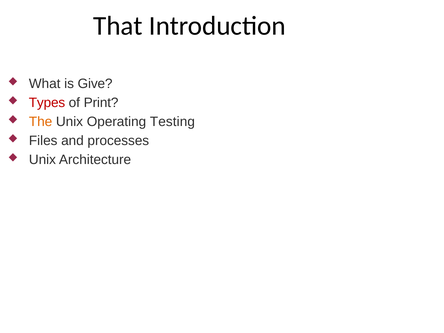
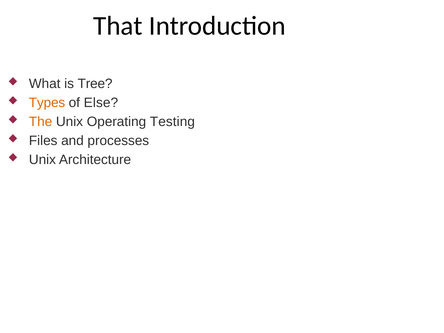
Give: Give -> Tree (95, 84)
Types colour: red -> orange (47, 103)
Print: Print -> Else (101, 103)
